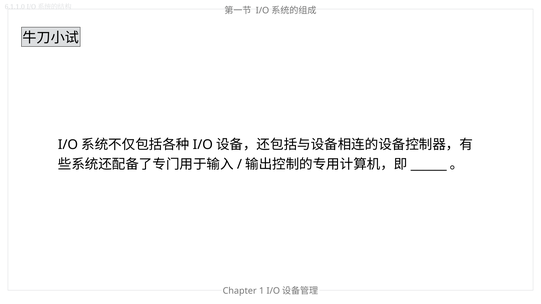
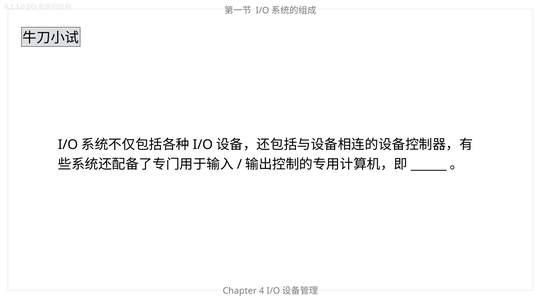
1: 1 -> 4 (262, 291)
